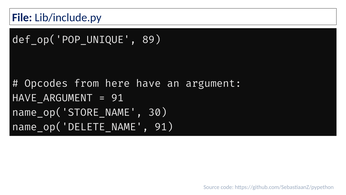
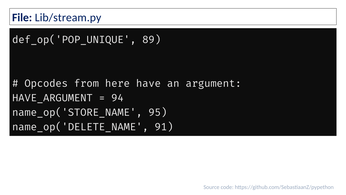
Lib/include.py: Lib/include.py -> Lib/stream.py (68, 17)
91: 91 -> 94 (117, 98)
30: 30 -> 95 (158, 112)
